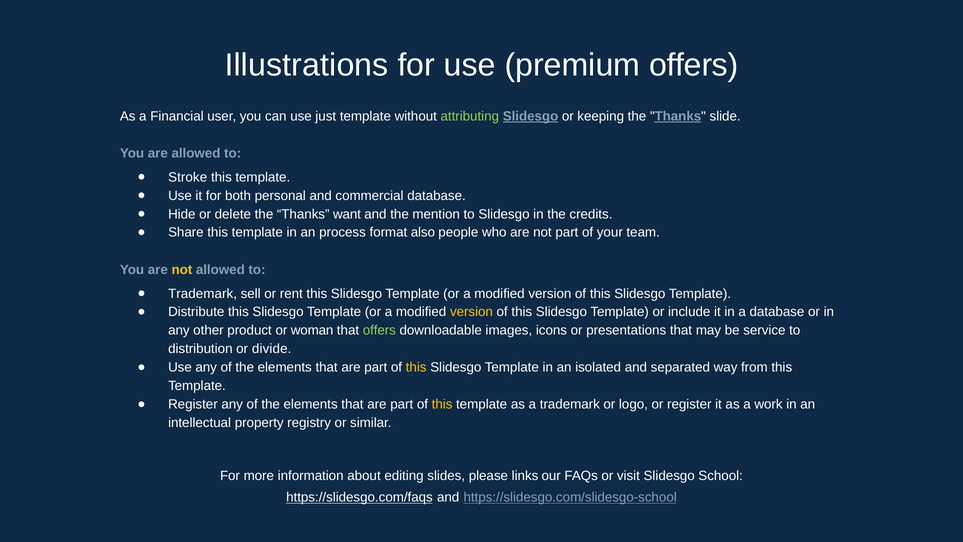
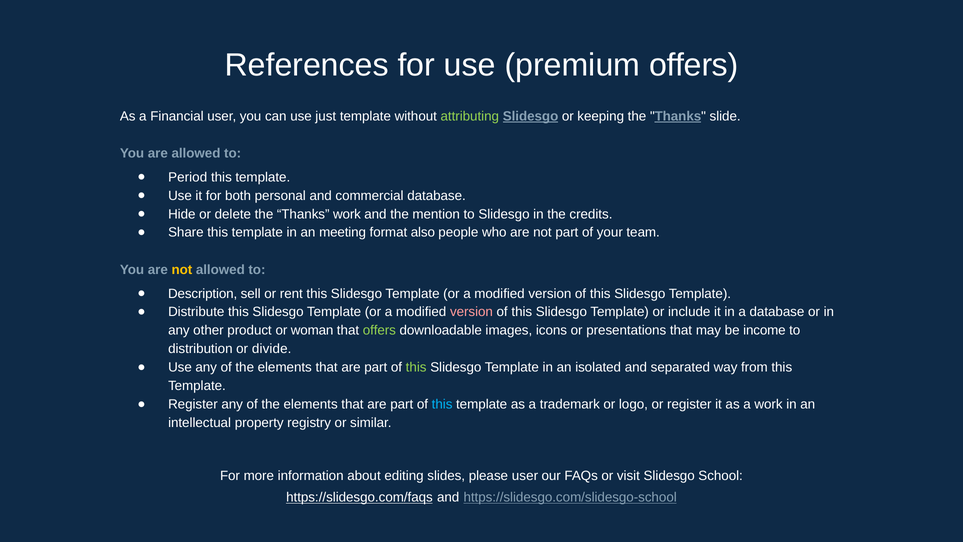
Illustrations: Illustrations -> References (307, 65)
Stroke: Stroke -> Period (188, 177)
Thanks want: want -> work (347, 214)
process: process -> meeting (343, 232)
Trademark: Trademark -> Description (203, 293)
version colour: yellow -> pink (471, 312)
service: service -> income (764, 330)
this colour: yellow -> light green (416, 367)
this colour: yellow -> light blue (442, 404)
please links: links -> user (525, 475)
